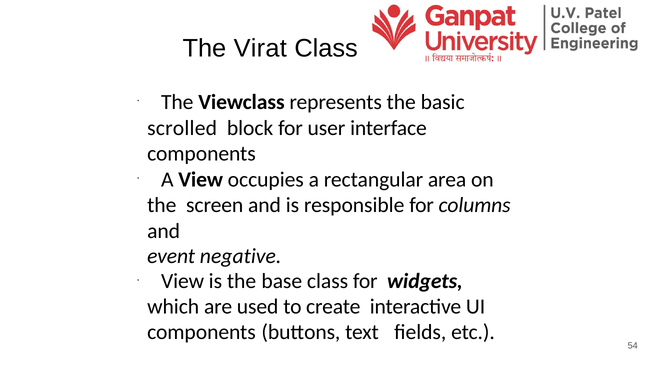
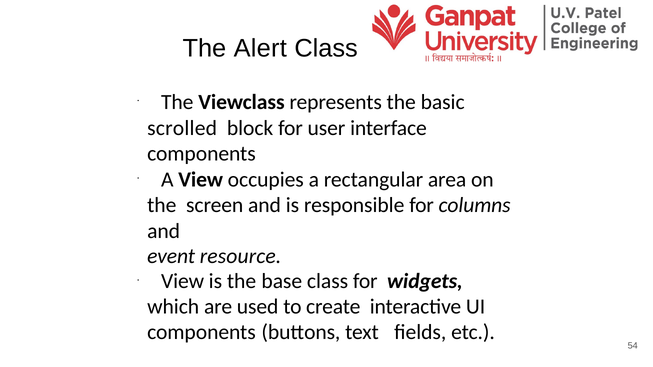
Virat: Virat -> Alert (260, 48)
negative: negative -> resource (241, 256)
